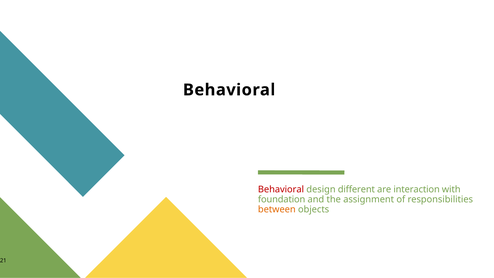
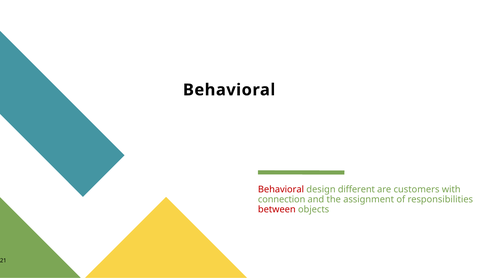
interaction: interaction -> customers (417, 189)
foundation: foundation -> connection (282, 199)
between colour: orange -> red (277, 209)
